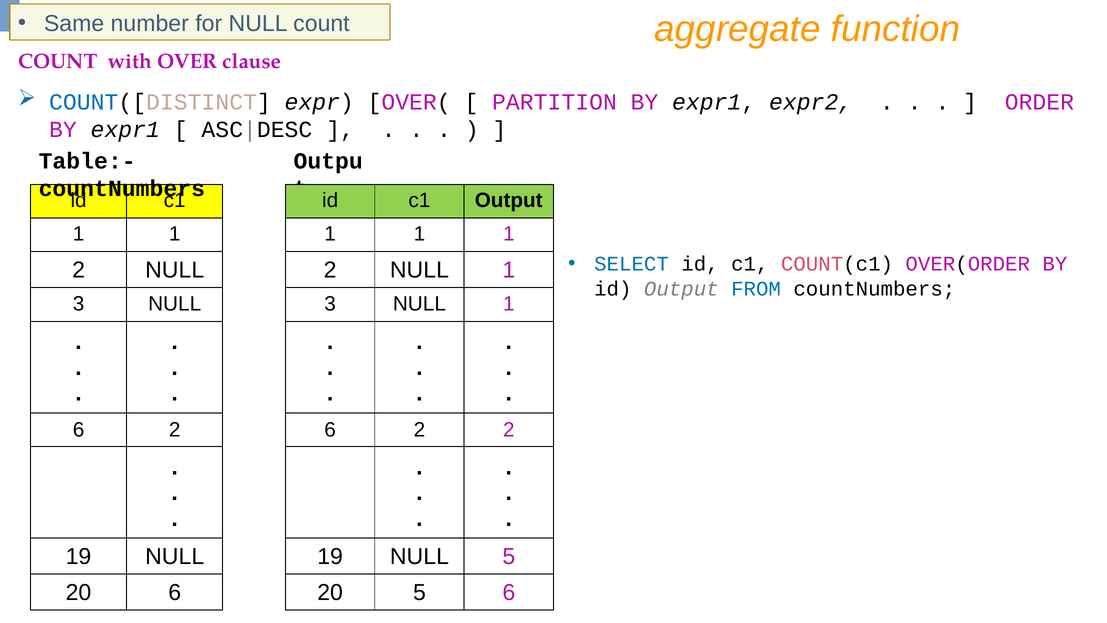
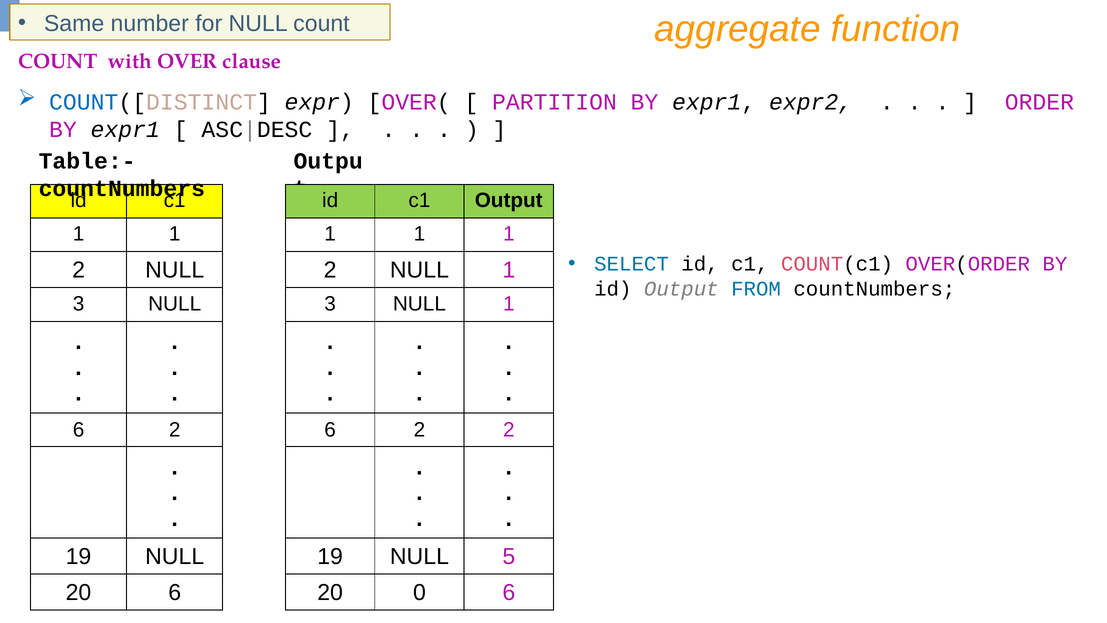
20 5: 5 -> 0 (419, 592)
